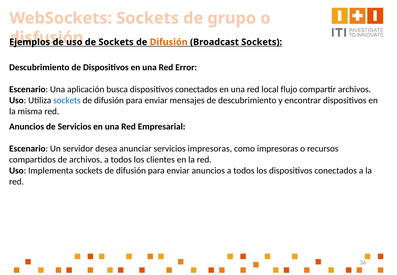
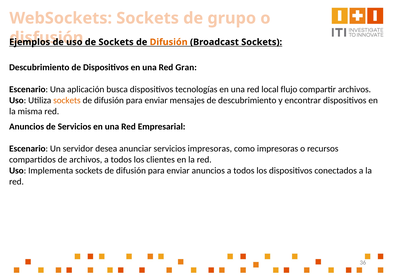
Error: Error -> Gran (186, 67)
busca dispositivos conectados: conectados -> tecnologías (196, 89)
sockets colour: blue -> orange (67, 100)
